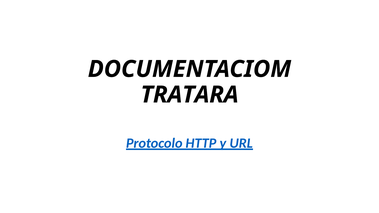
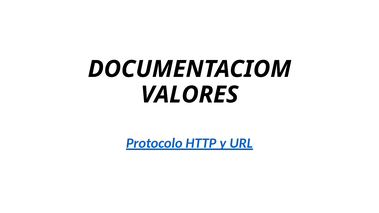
TRATARA: TRATARA -> VALORES (190, 95)
